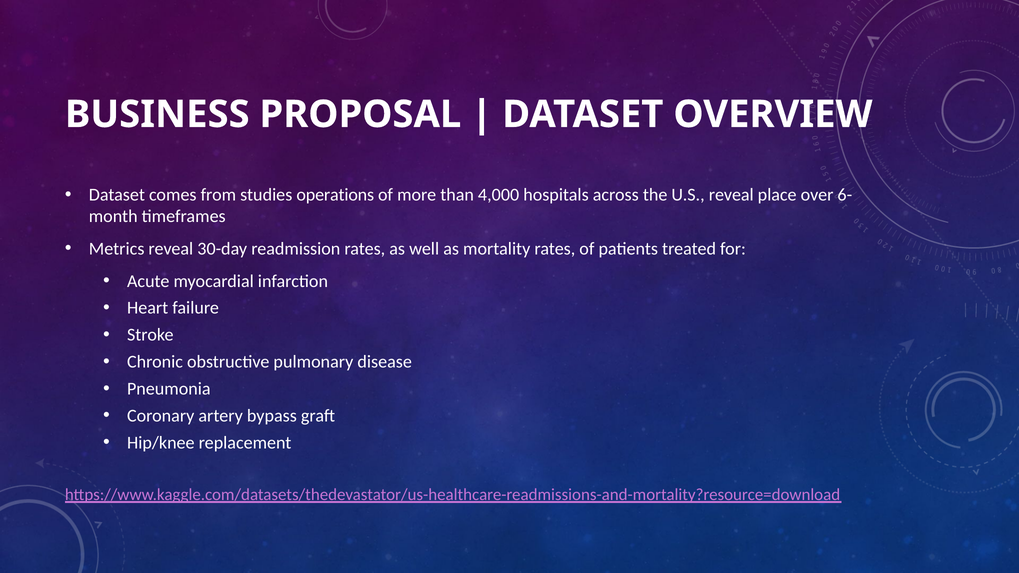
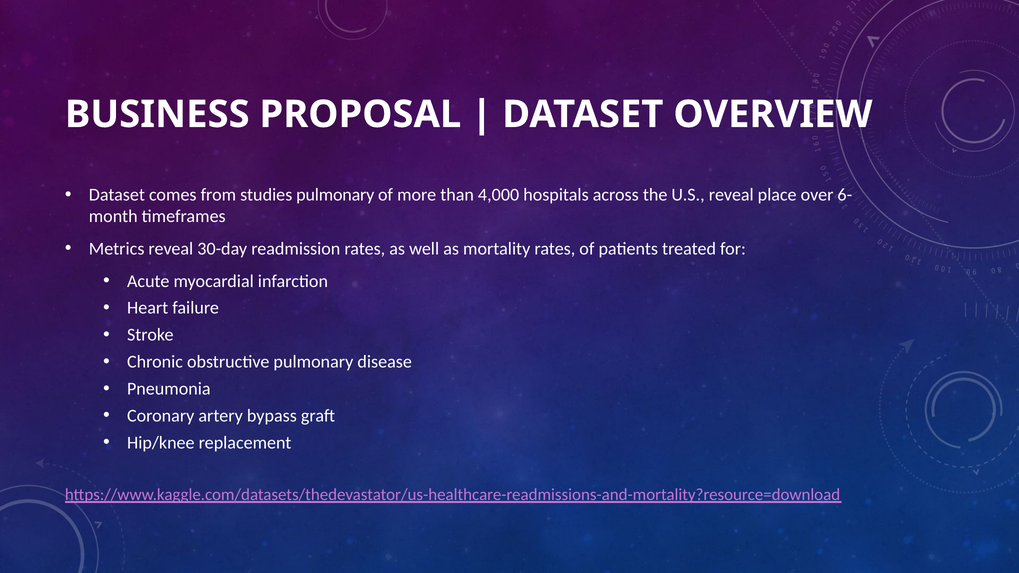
studies operations: operations -> pulmonary (335, 195)
